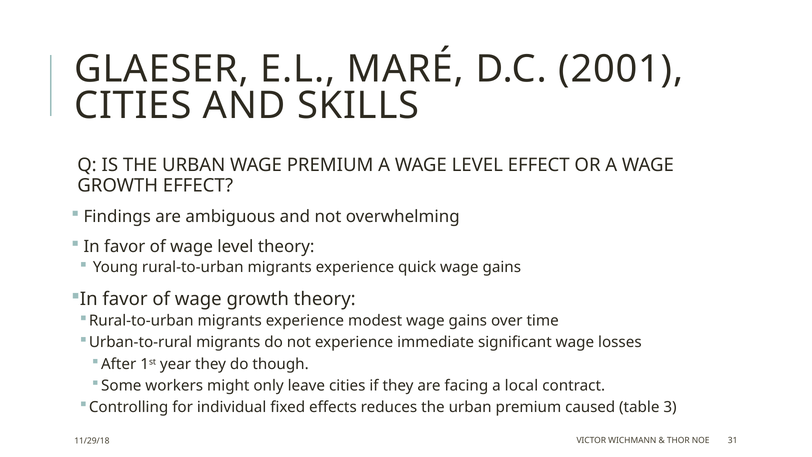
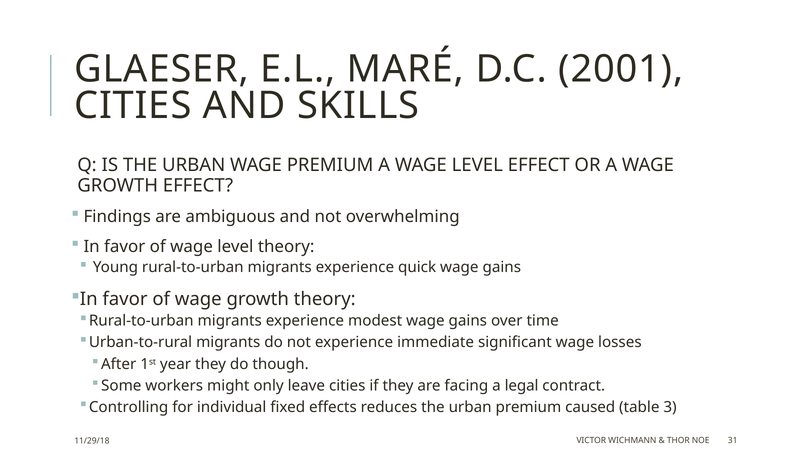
local: local -> legal (522, 385)
